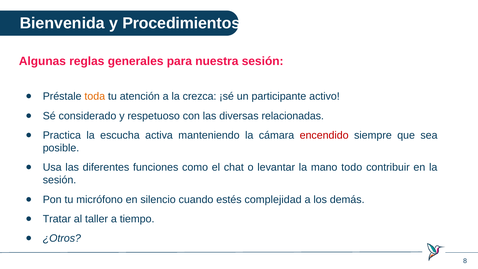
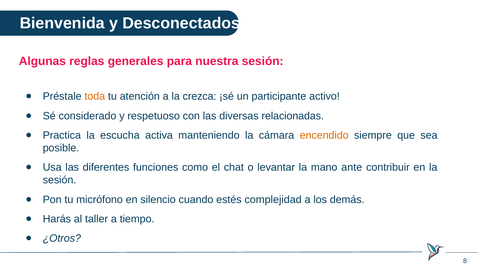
Procedimientos: Procedimientos -> Desconectados (181, 23)
encendido colour: red -> orange (324, 135)
todo: todo -> ante (352, 167)
Tratar: Tratar -> Harás (57, 219)
